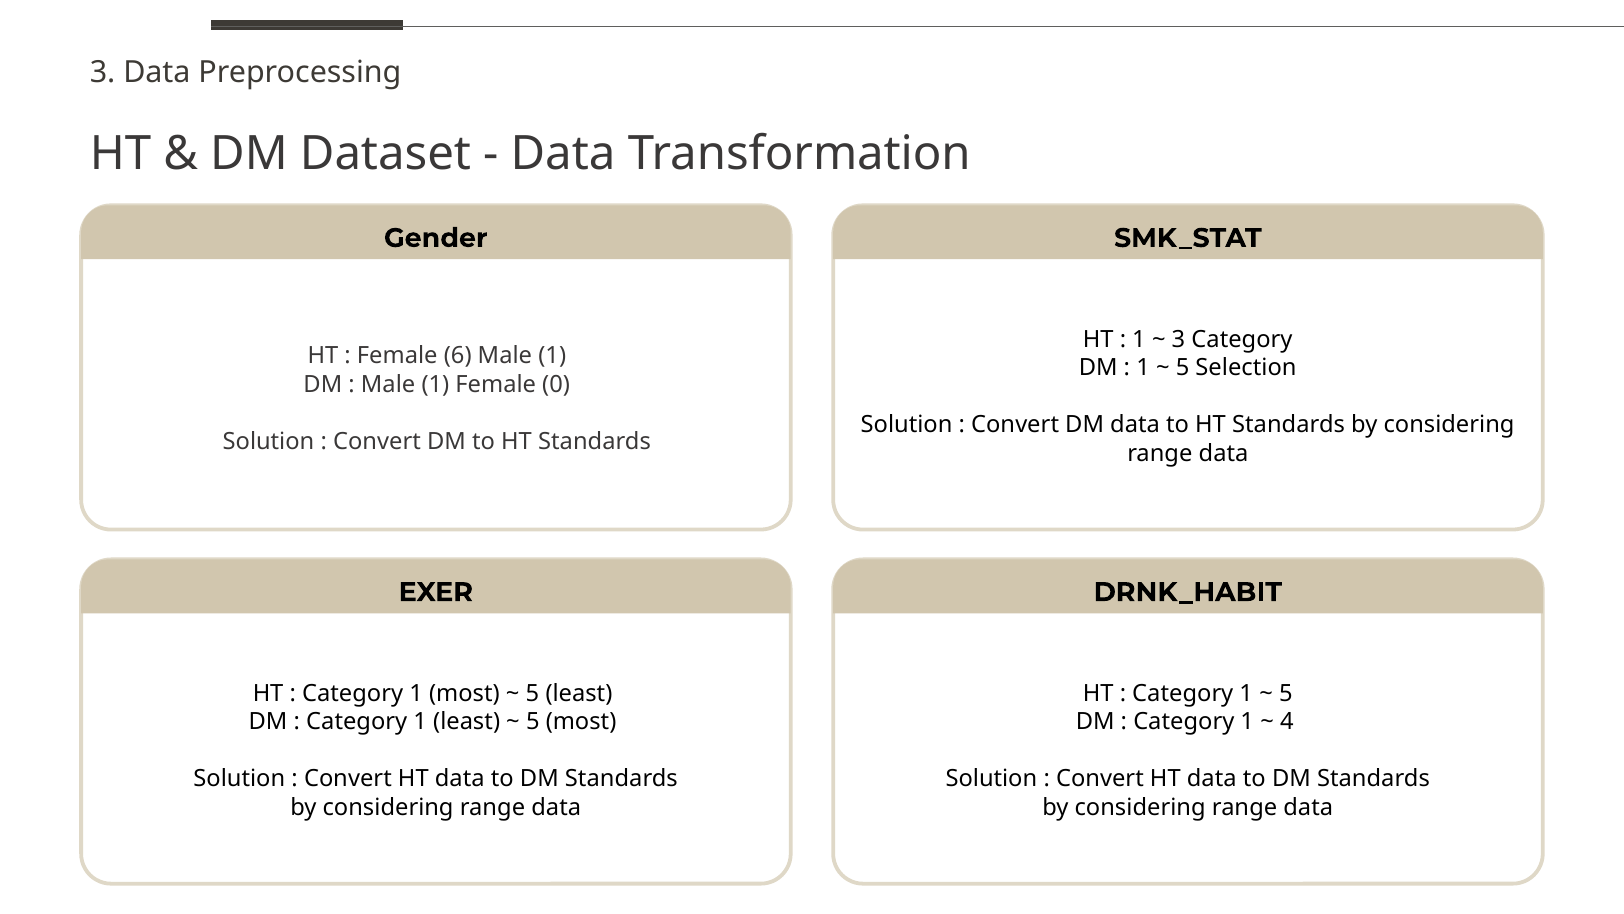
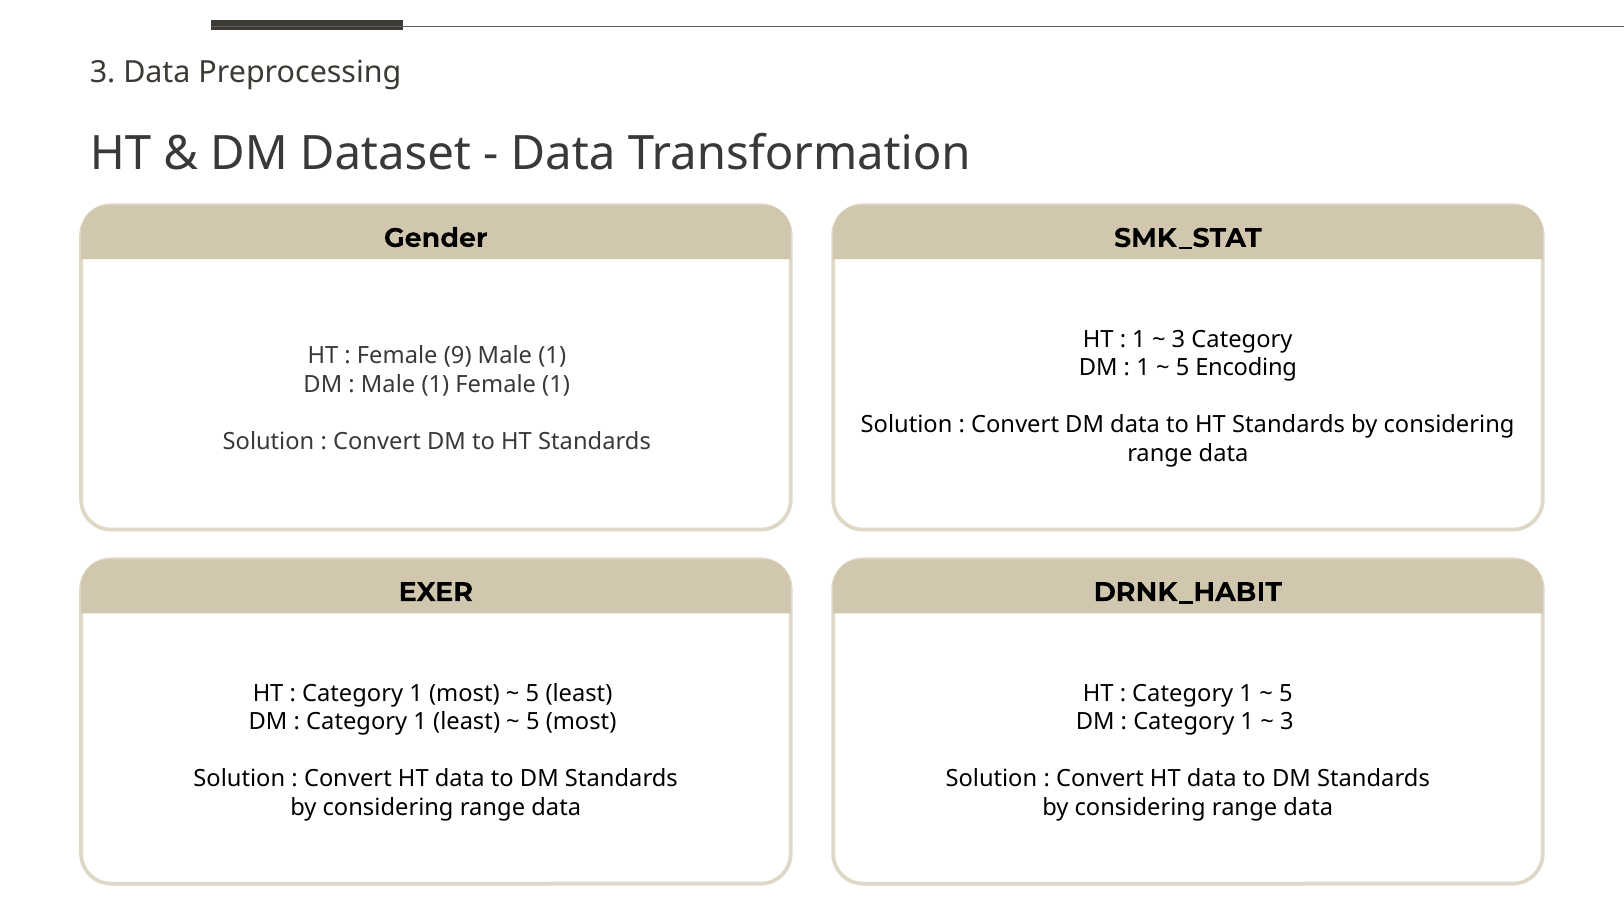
6: 6 -> 9 (458, 356)
Selection: Selection -> Encoding (1246, 368)
Female 0: 0 -> 1 (556, 384)
4: 4 -> 3 (1287, 722)
